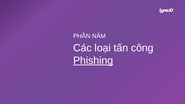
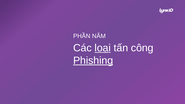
loại underline: none -> present (103, 48)
